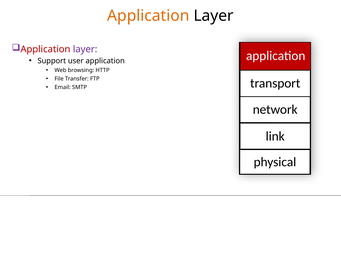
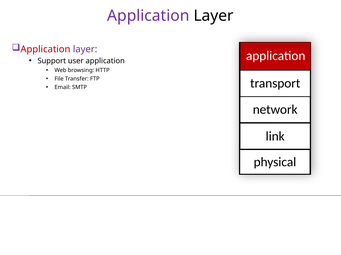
Application colour: orange -> purple (148, 16)
